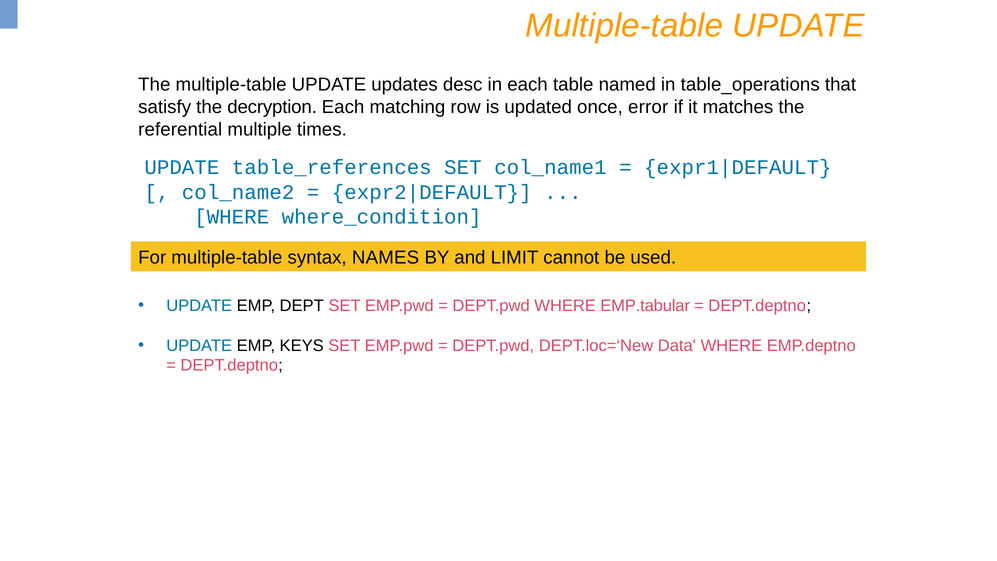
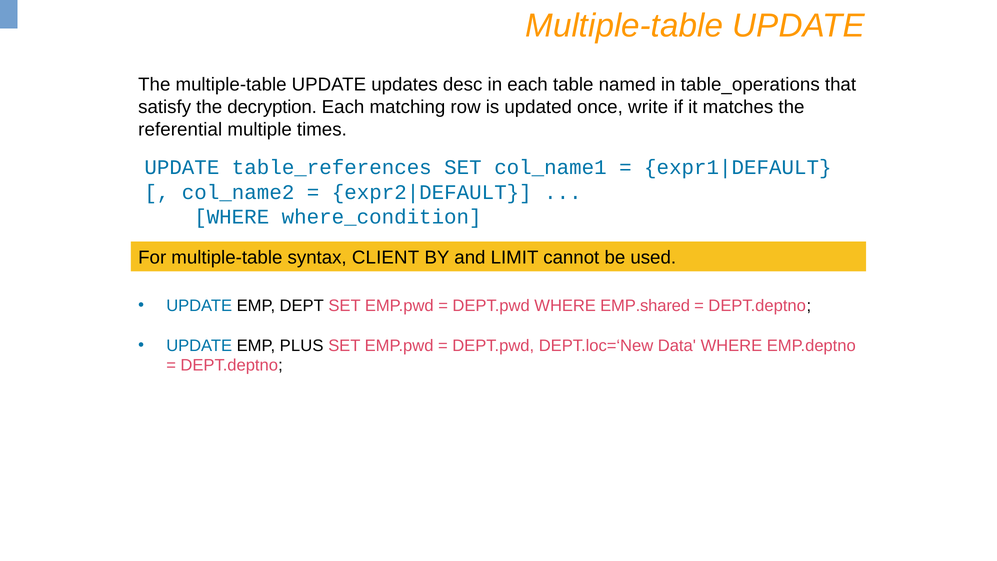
error: error -> write (648, 107)
NAMES: NAMES -> CLIENT (386, 258)
EMP.tabular: EMP.tabular -> EMP.shared (645, 306)
KEYS: KEYS -> PLUS (302, 345)
